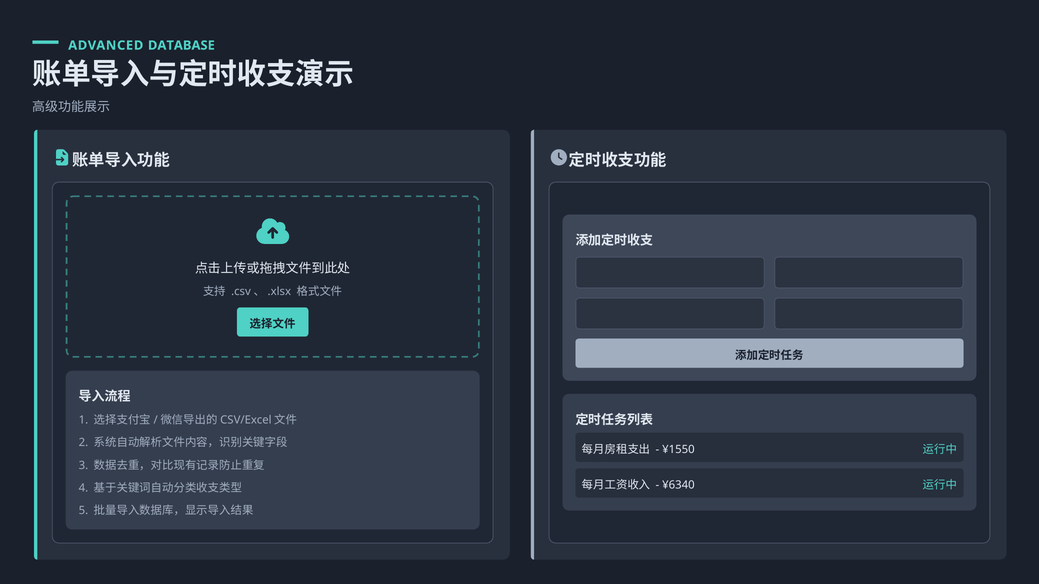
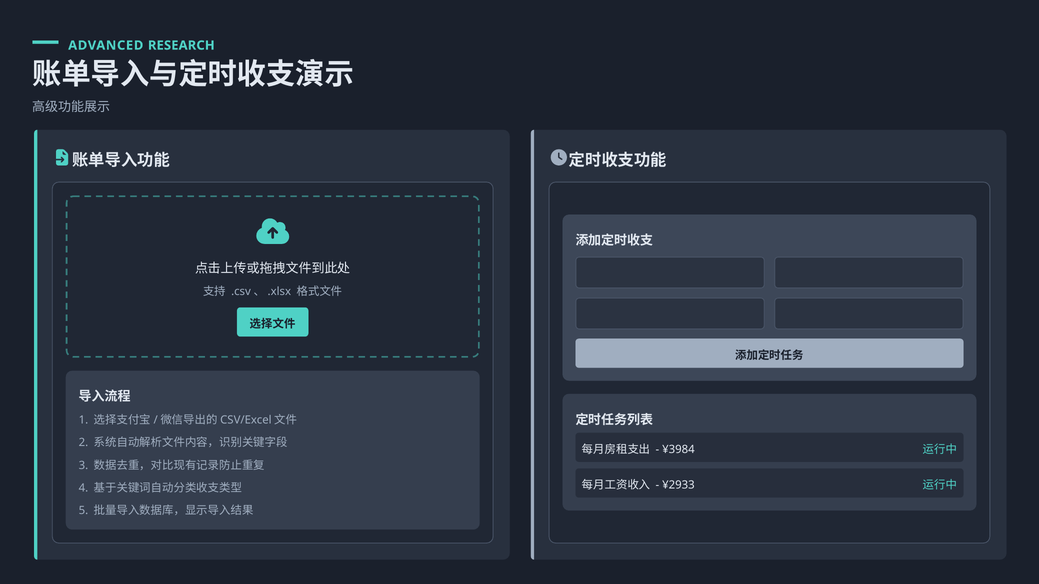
DATABASE: DATABASE -> RESEARCH (181, 45)
¥1550: ¥1550 -> ¥3984 (678, 450)
¥6340: ¥6340 -> ¥2933 (678, 485)
